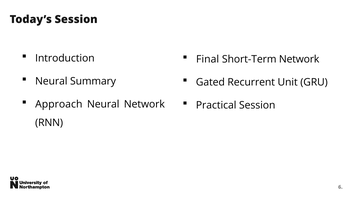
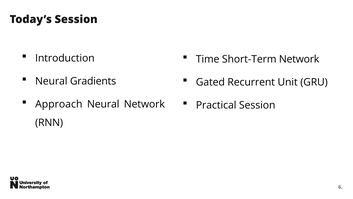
Final: Final -> Time (208, 59)
Summary: Summary -> Gradients (93, 81)
